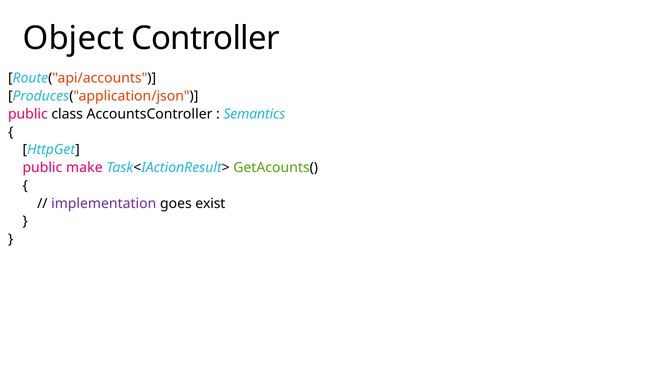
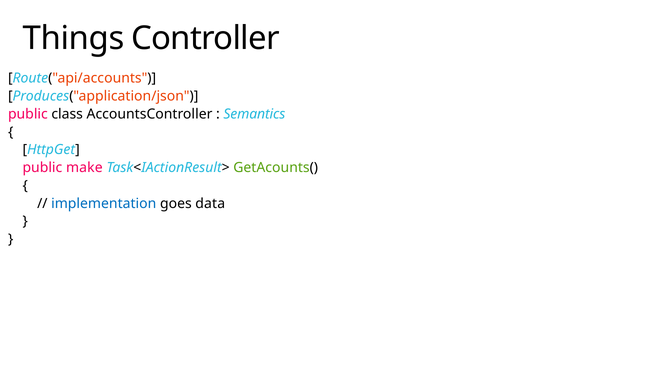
Object: Object -> Things (74, 39)
implementation colour: purple -> blue (104, 204)
exist: exist -> data (210, 204)
